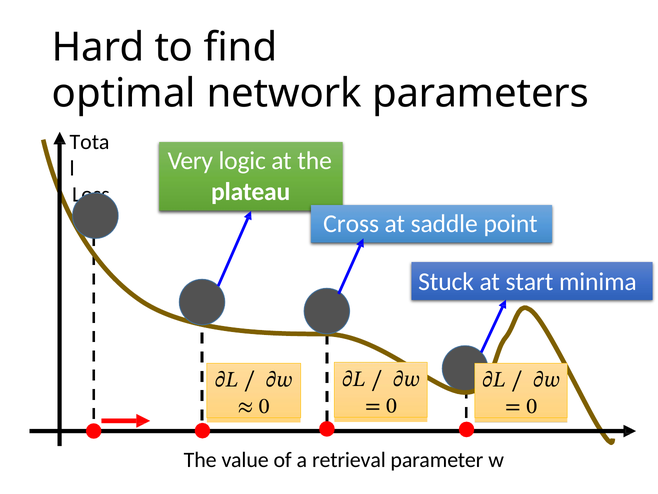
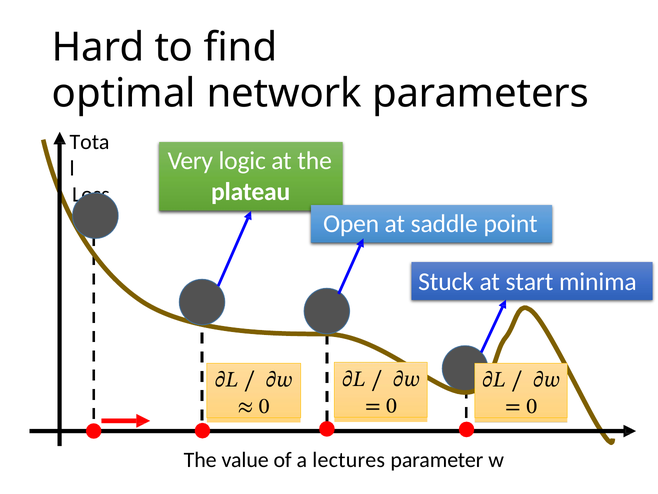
Cross: Cross -> Open (351, 224)
retrieval: retrieval -> lectures (349, 460)
